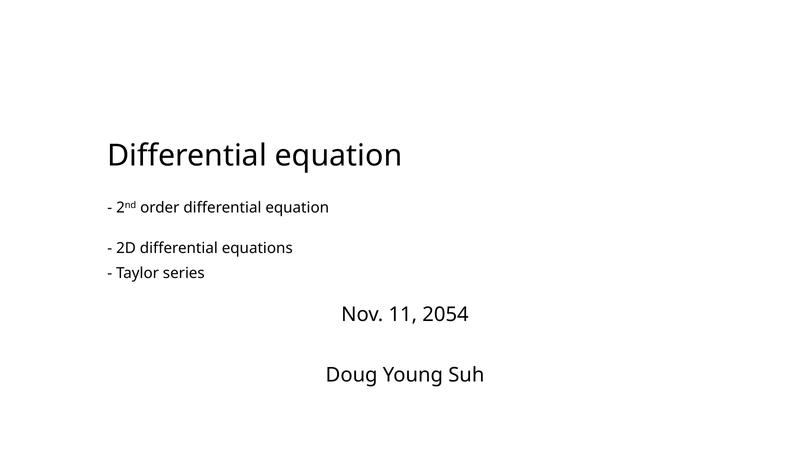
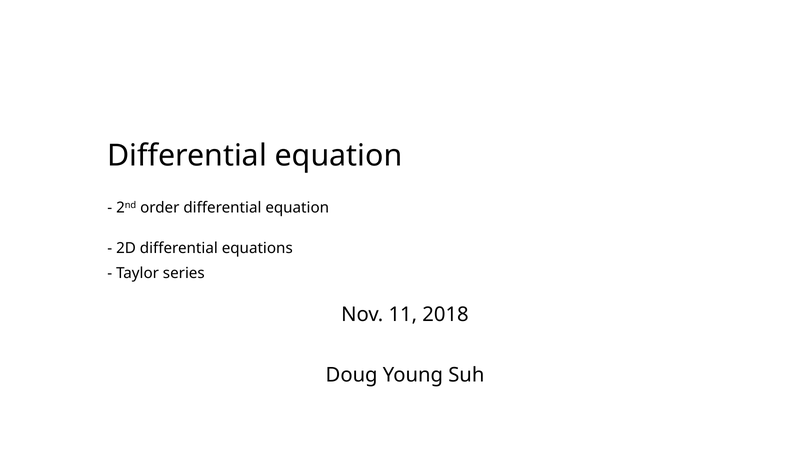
2054: 2054 -> 2018 (446, 314)
